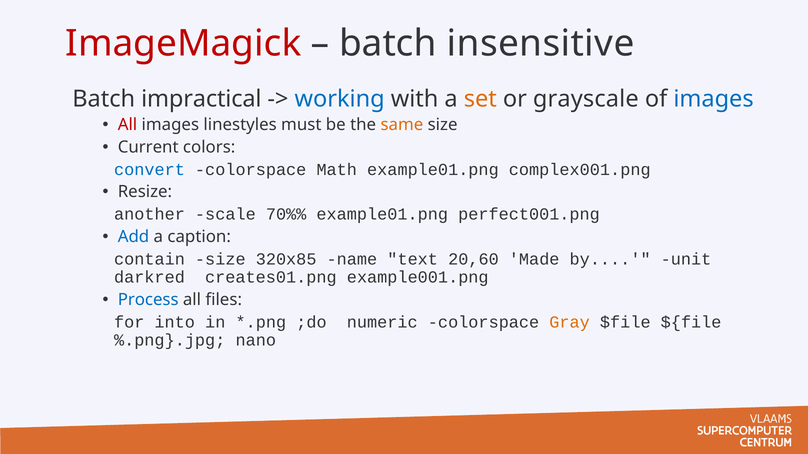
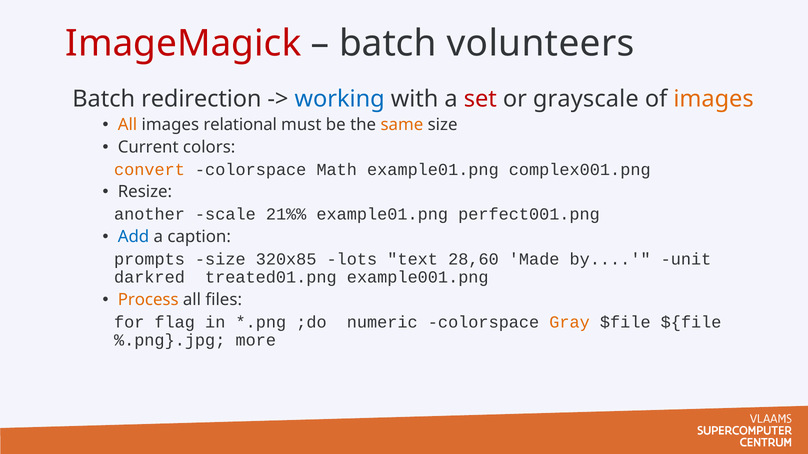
insensitive: insensitive -> volunteers (541, 44)
impractical: impractical -> redirection (201, 99)
set colour: orange -> red (480, 99)
images colour: blue -> orange (714, 99)
All colour: red -> orange (127, 125)
linestyles: linestyles -> relational (240, 125)
convert colour: blue -> orange (149, 170)
70%%: 70%% -> 21%% (286, 215)
contain: contain -> prompts (149, 259)
name: name -> lots (352, 259)
20,60: 20,60 -> 28,60 (473, 259)
creates01.png: creates01.png -> treated01.png (271, 278)
Process colour: blue -> orange (148, 300)
into: into -> flag (175, 322)
nano: nano -> more (256, 341)
